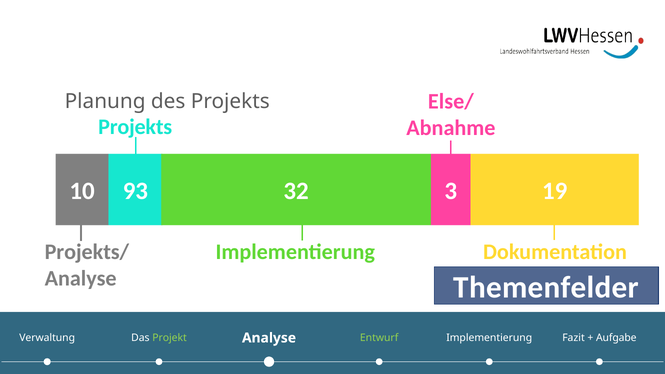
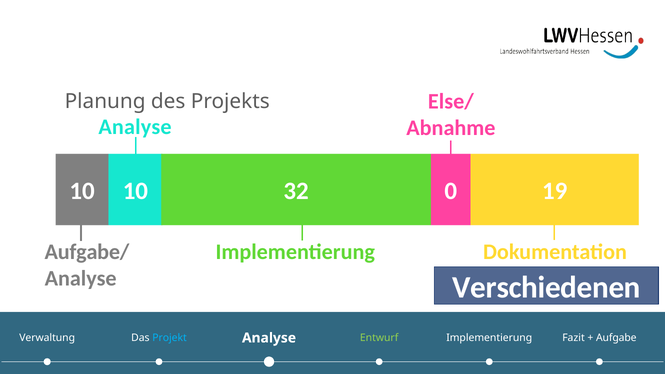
Projekts: Projekts -> Analyse (135, 127)
10 93: 93 -> 10 (135, 191)
3: 3 -> 0 (451, 191)
Projekts/: Projekts/ -> Aufgabe/ (87, 252)
Themenfelder: Themenfelder -> Verschiedenen (547, 288)
Projekt colour: light green -> light blue (170, 338)
